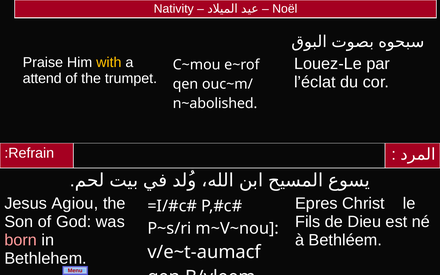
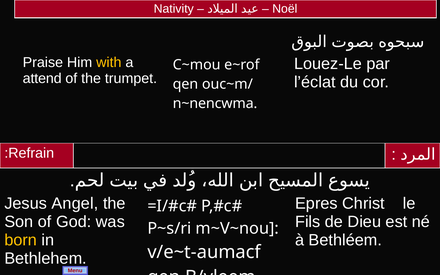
n~abolished: n~abolished -> n~nencwma (215, 104)
Agiou: Agiou -> Angel (75, 203)
born colour: pink -> yellow (21, 240)
